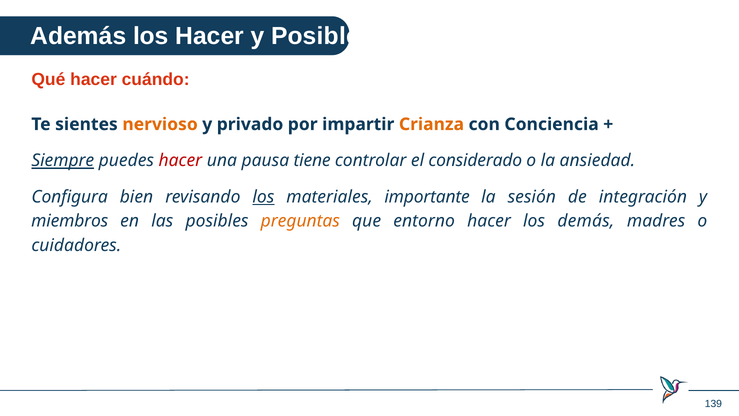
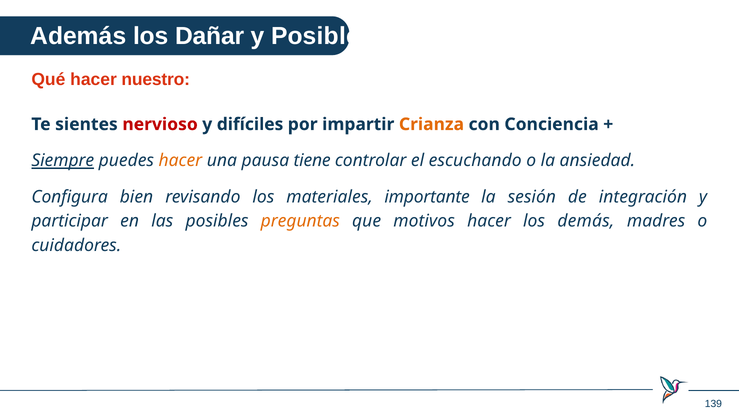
los Hacer: Hacer -> Dañar (210, 36)
cuándo: cuándo -> nuestro (156, 79)
nervioso colour: orange -> red (160, 124)
privado: privado -> difíciles (250, 124)
hacer colour: red -> orange (180, 161)
considerado: considerado -> escuchando (475, 161)
los underline: present -> none (263, 197)
miembros: miembros -> participar (70, 221)
entorno: entorno -> motivos (424, 221)
